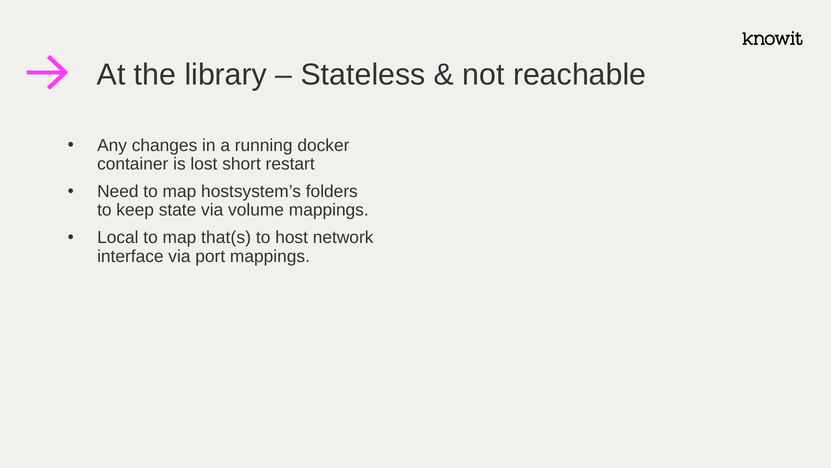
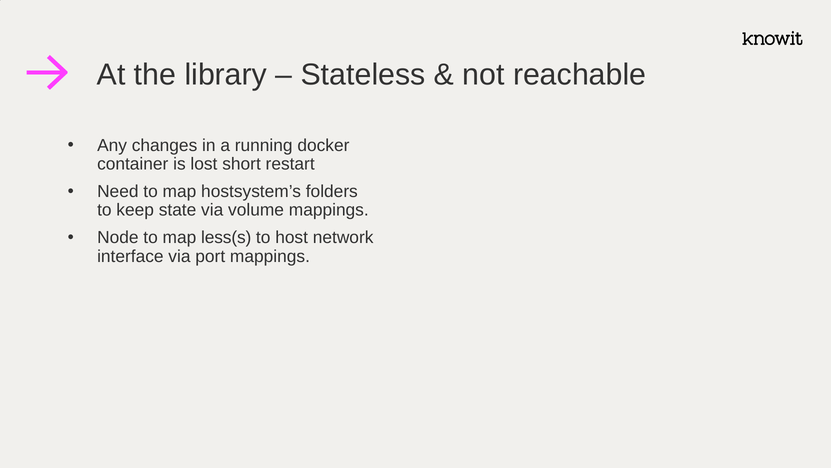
Local: Local -> Node (118, 237)
that(s: that(s -> less(s (226, 237)
